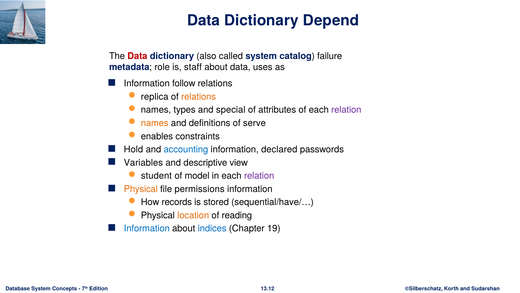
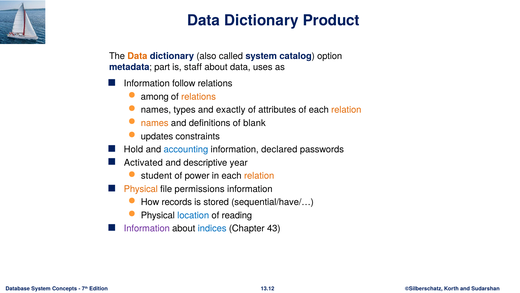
Depend: Depend -> Product (331, 20)
Data colour: red -> orange (137, 56)
failure: failure -> option (330, 56)
role: role -> part (162, 67)
replica: replica -> among (155, 97)
special: special -> exactly (231, 110)
relation colour: purple -> orange (346, 110)
serve: serve -> blank (254, 123)
enables: enables -> updates (157, 136)
Variables: Variables -> Activated (143, 162)
view: view -> year (239, 162)
model: model -> power (197, 176)
relation colour: purple -> orange (259, 176)
location colour: orange -> blue (193, 215)
Information colour: blue -> purple (147, 228)
19: 19 -> 43 (274, 228)
